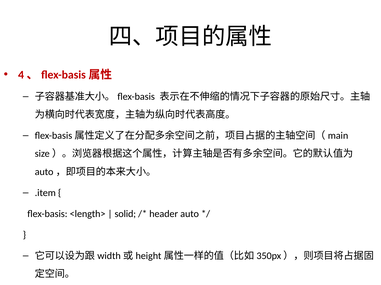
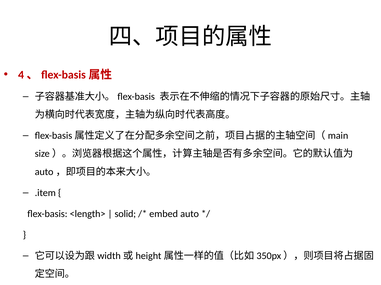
header: header -> embed (164, 214)
